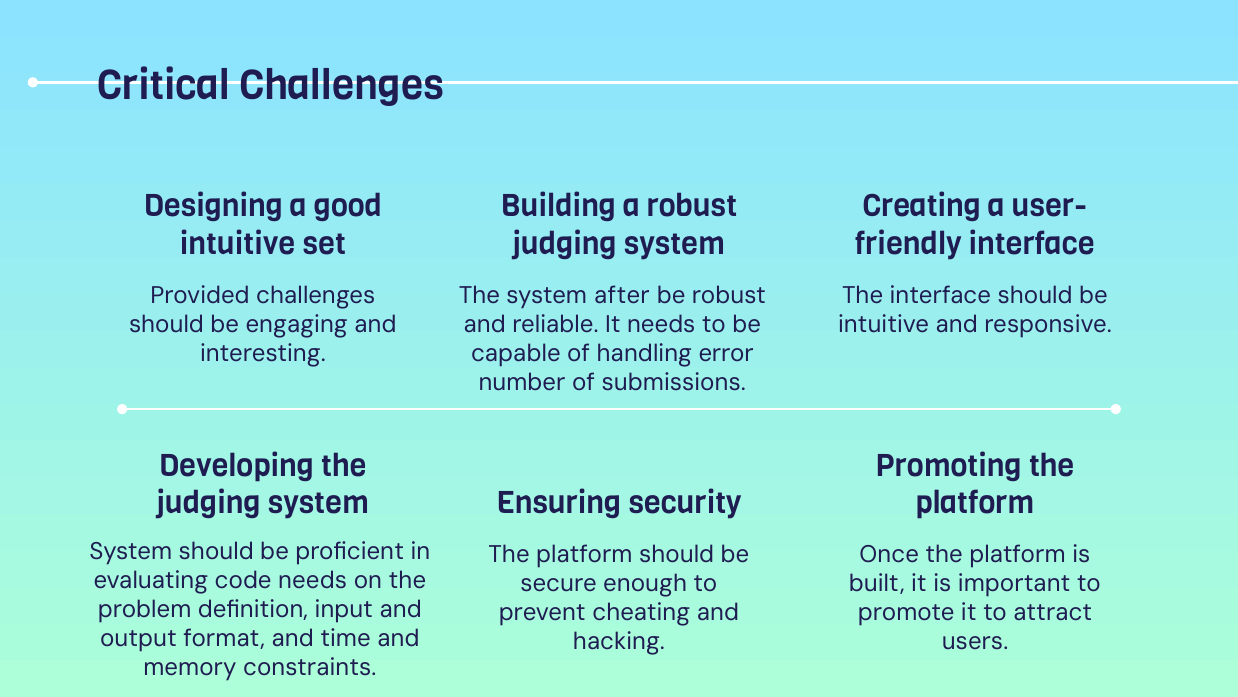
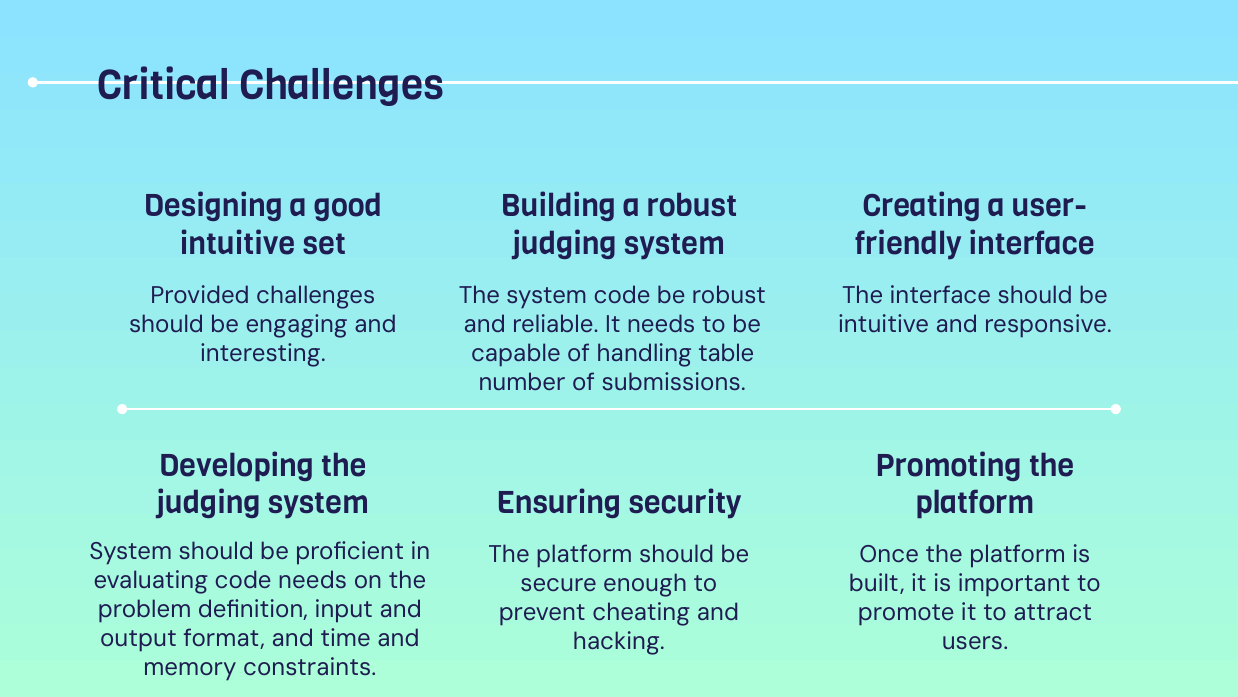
system after: after -> code (622, 295)
error: error -> table (726, 353)
